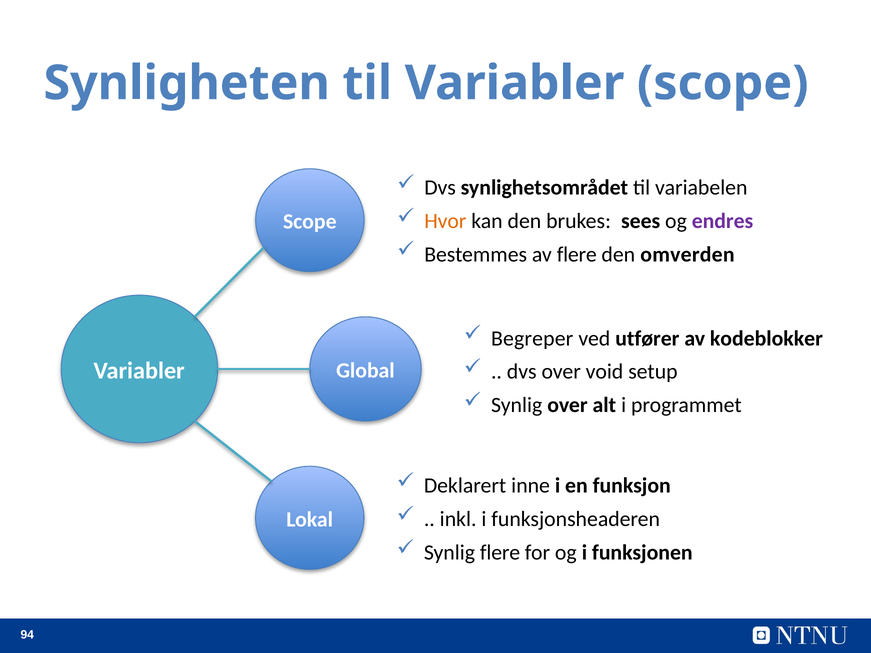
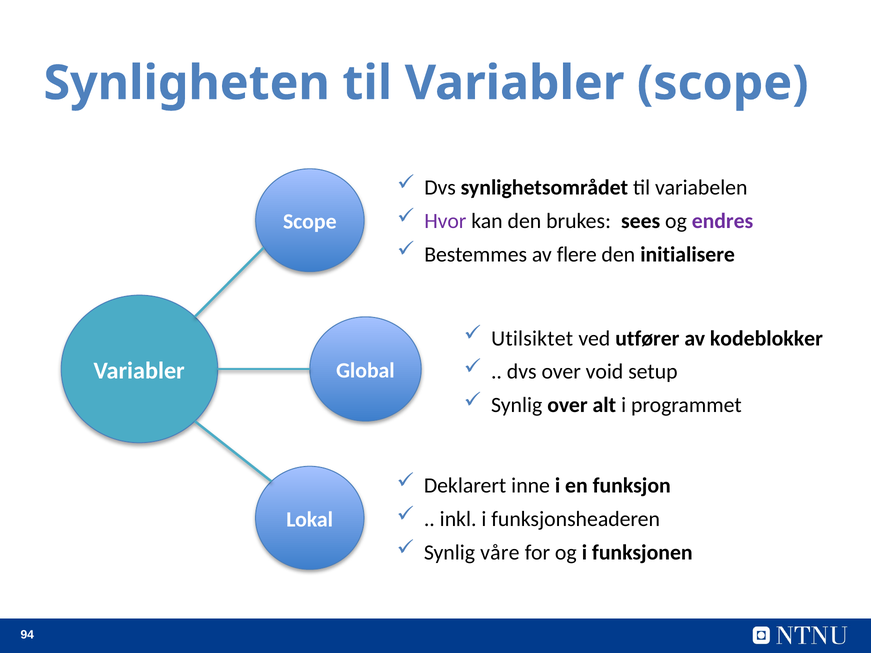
Hvor colour: orange -> purple (445, 221)
omverden: omverden -> initialisere (688, 254)
Begreper: Begreper -> Utilsiktet (532, 338)
Synlig flere: flere -> våre (500, 553)
